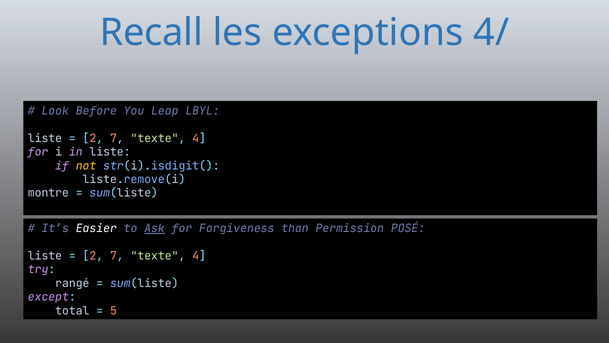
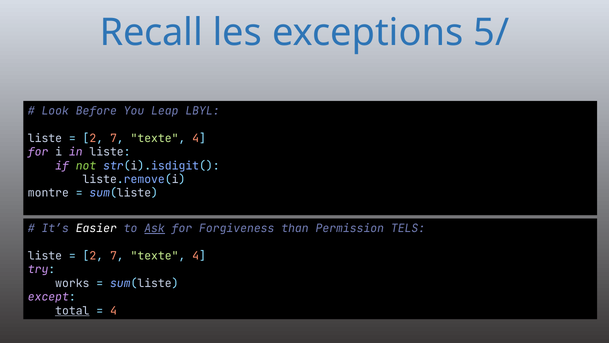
4/: 4/ -> 5/ (491, 33)
not colour: yellow -> light green (86, 166)
POSÉ: POSÉ -> TELS (408, 228)
rangé: rangé -> works (72, 283)
total underline: none -> present (72, 310)
5: 5 -> 4 (113, 310)
